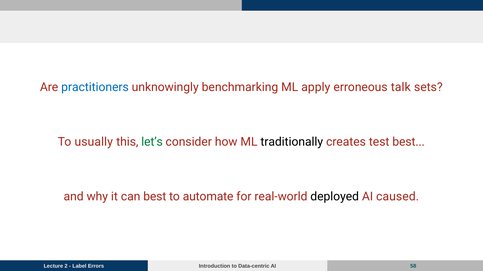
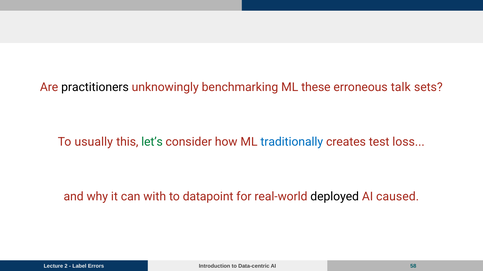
practitioners colour: blue -> black (95, 87)
apply: apply -> these (316, 87)
traditionally colour: black -> blue (292, 142)
test best: best -> loss (409, 142)
can best: best -> with (155, 197)
automate: automate -> datapoint (208, 197)
